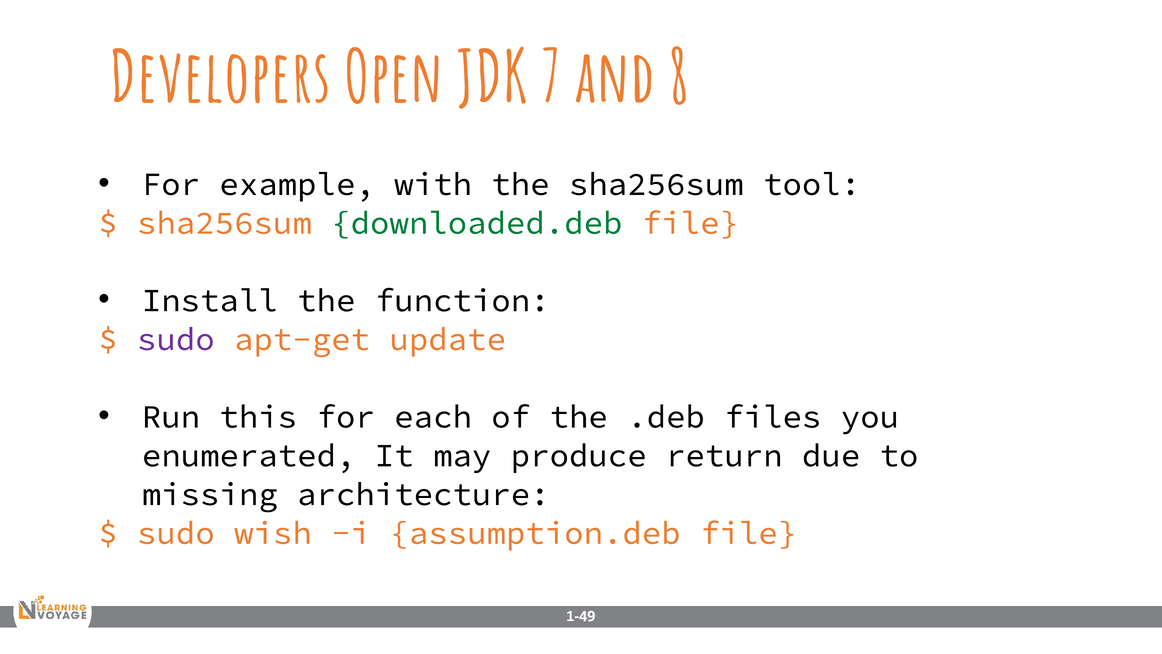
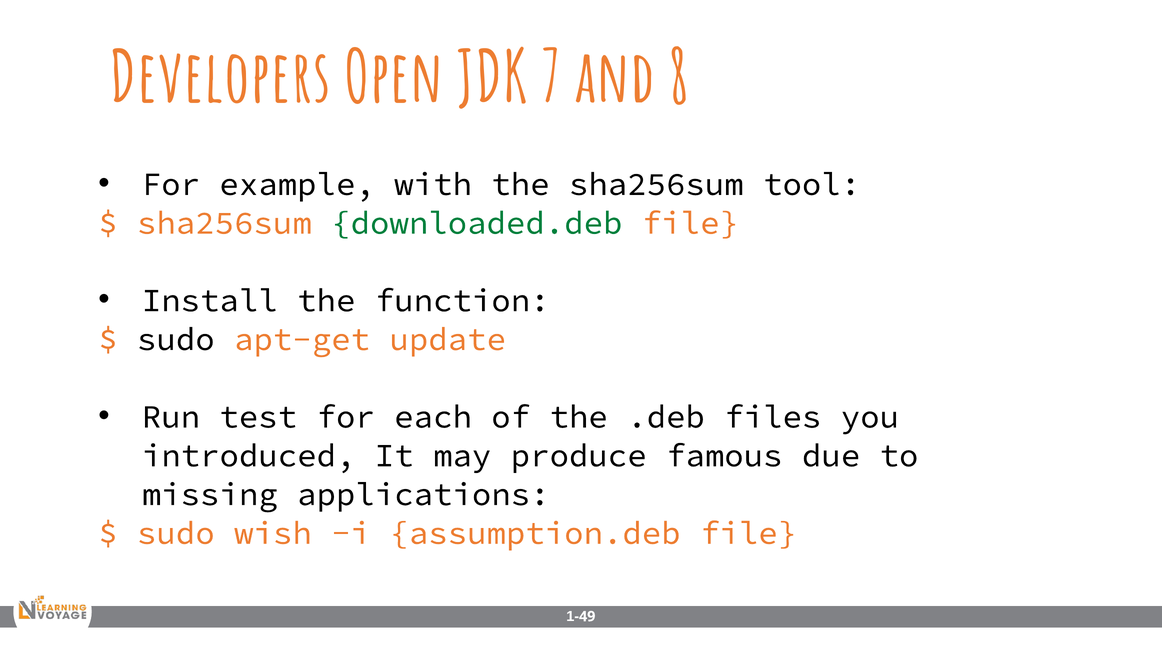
sudo colour: purple -> black (176, 339)
this: this -> test (258, 417)
enumerated: enumerated -> introduced (249, 455)
return: return -> famous (724, 455)
architecture: architecture -> applications (423, 494)
